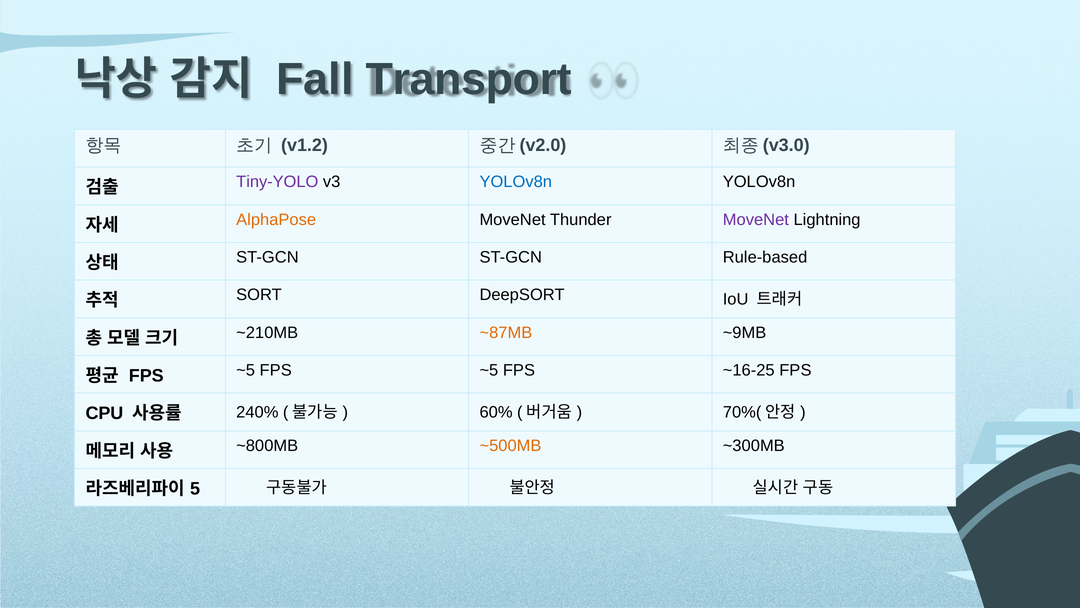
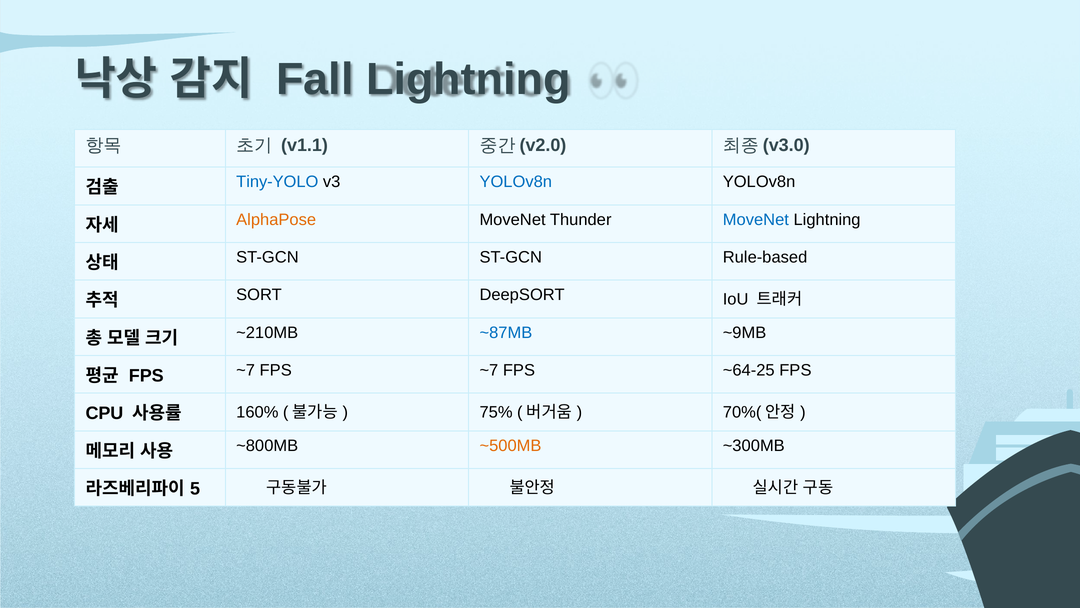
Fall Transport: Transport -> Lightning (468, 79)
v1.2: v1.2 -> v1.1 (305, 145)
Tiny-YOLO colour: purple -> blue (277, 182)
MoveNet colour: purple -> blue (756, 220)
~87MB colour: orange -> blue (506, 332)
~5: ~5 -> ~7 (246, 370)
~5: ~5 -> ~7 (489, 370)
~16-25: ~16-25 -> ~64-25 (749, 370)
240%: 240% -> 160% (257, 412)
60%: 60% -> 75% (496, 412)
